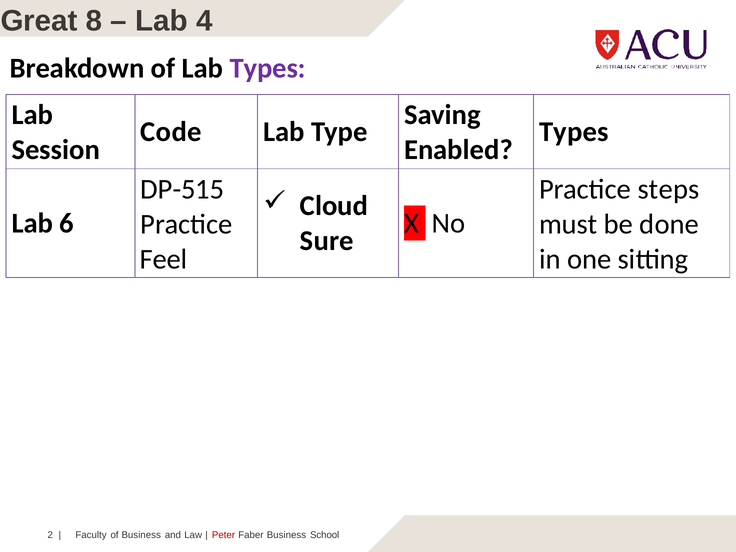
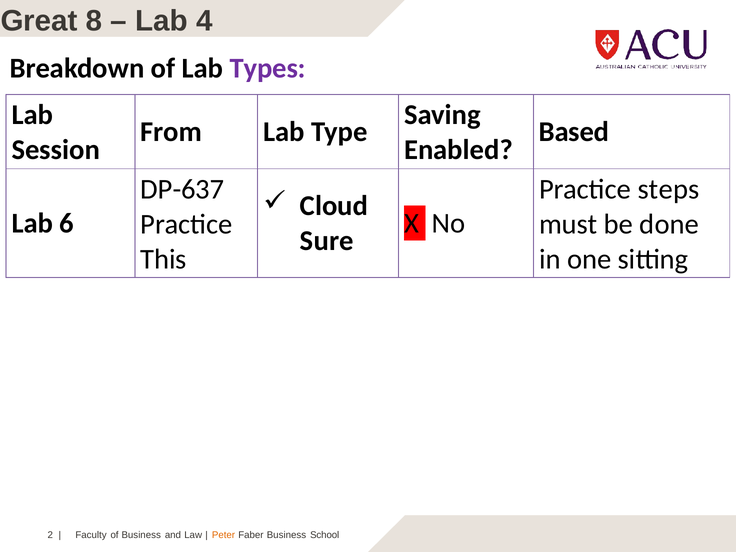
Code: Code -> From (171, 132)
Types: Types -> Based (574, 132)
DP-515: DP-515 -> DP-637 (182, 189)
Feel: Feel -> This (164, 259)
Peter colour: red -> orange (223, 535)
